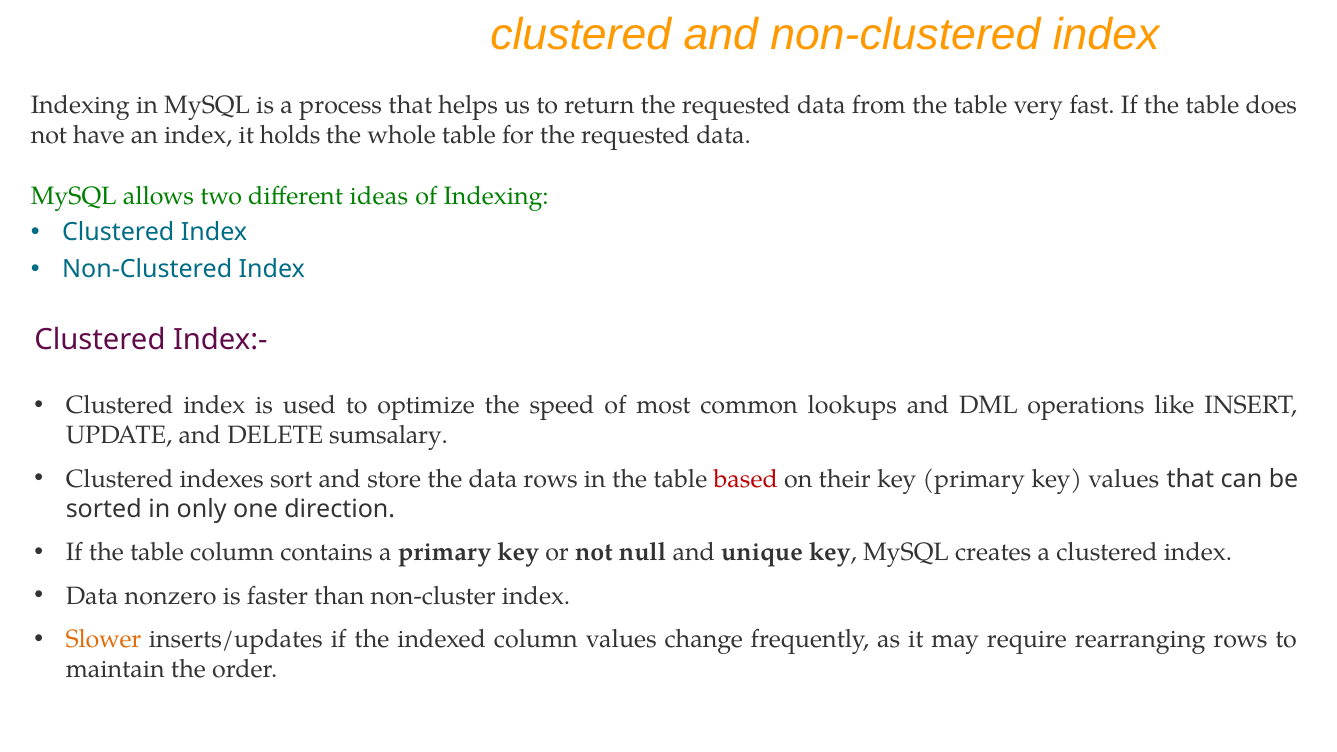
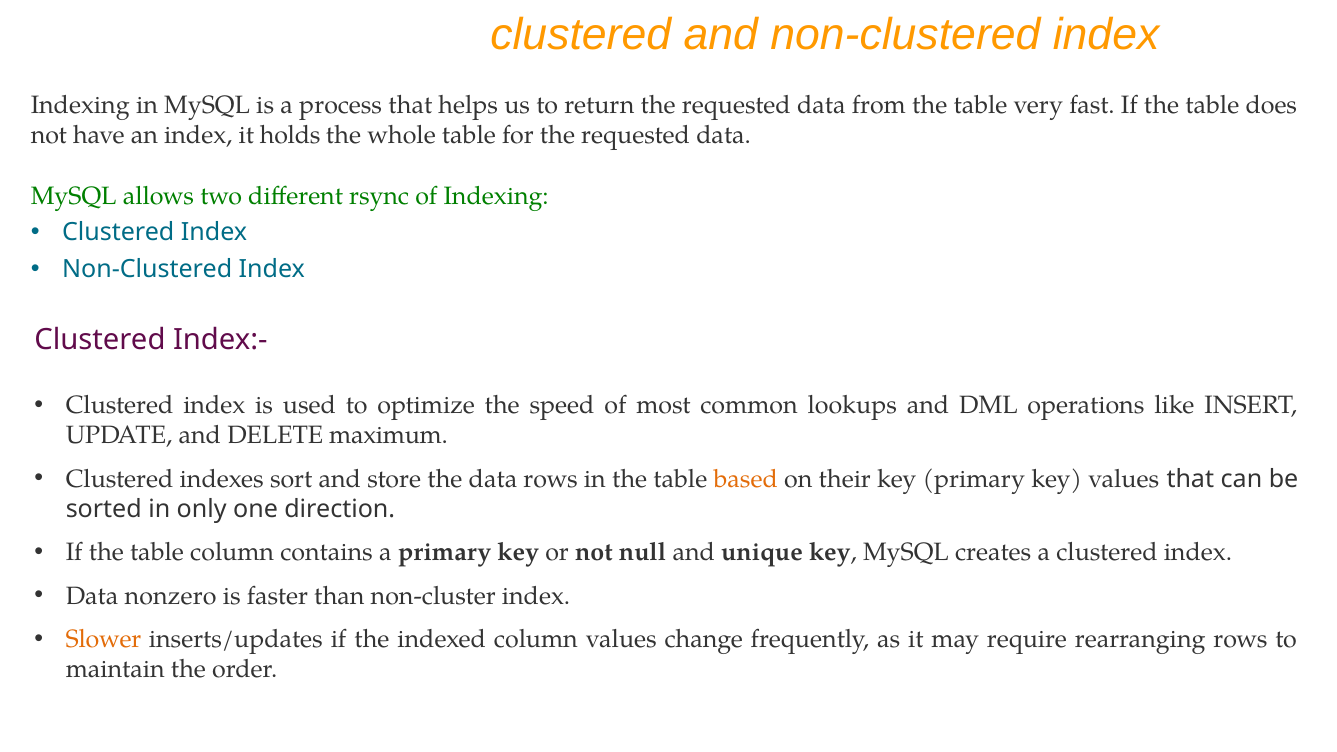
ideas: ideas -> rsync (379, 196)
sumsalary: sumsalary -> maximum (388, 436)
based colour: red -> orange (746, 479)
